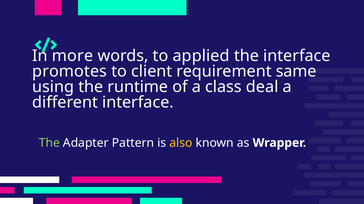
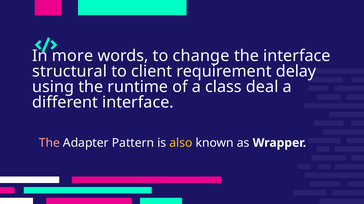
applied: applied -> change (201, 56)
promotes: promotes -> structural (70, 72)
same: same -> delay (296, 72)
The colour: light green -> pink (49, 143)
